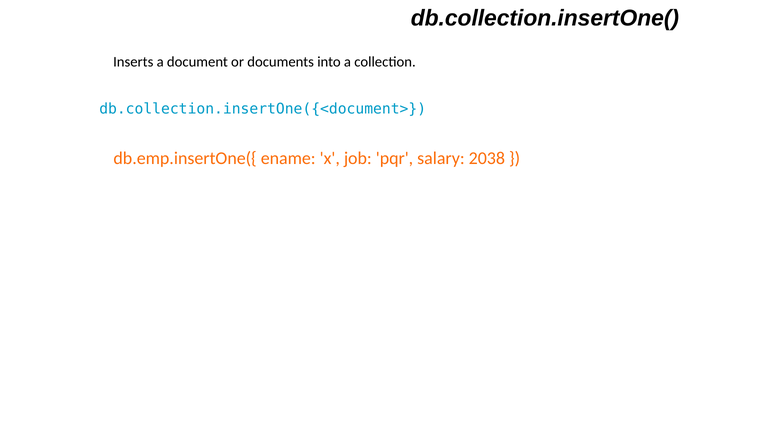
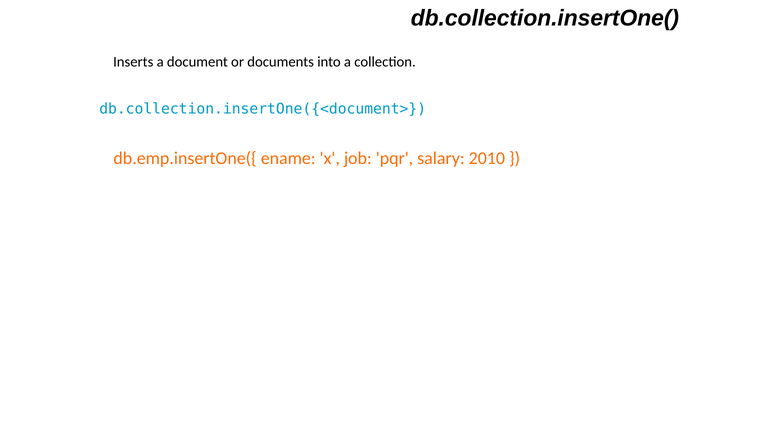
2038: 2038 -> 2010 (487, 158)
